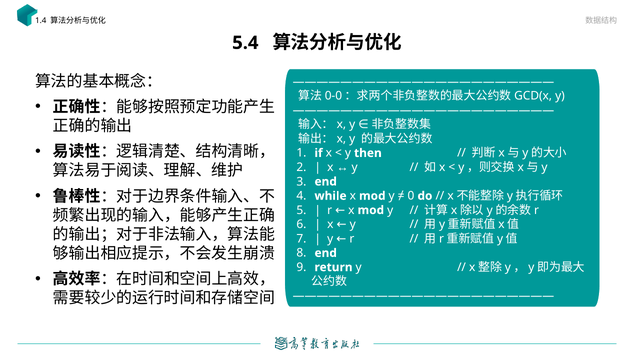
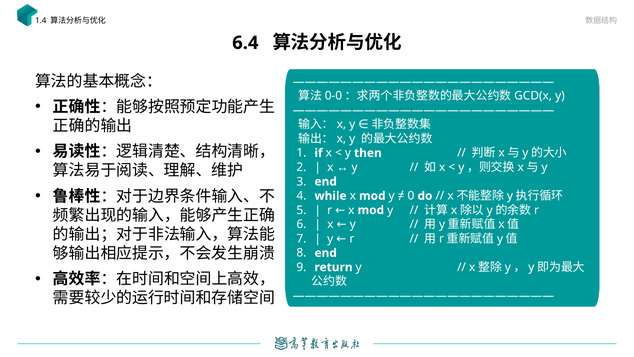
5.4: 5.4 -> 6.4 (245, 43)
